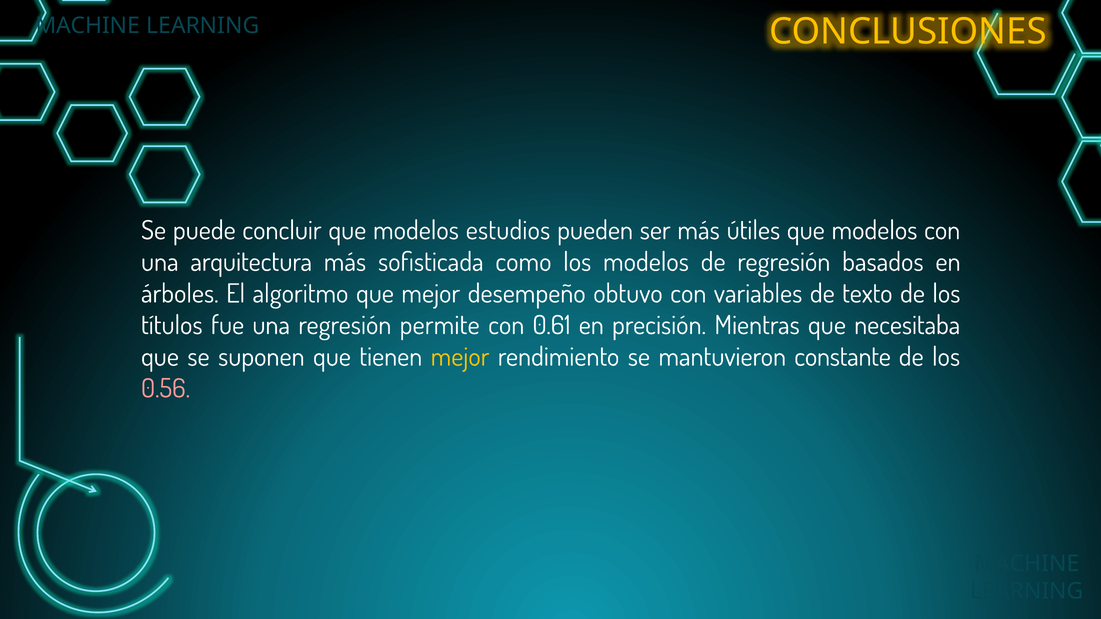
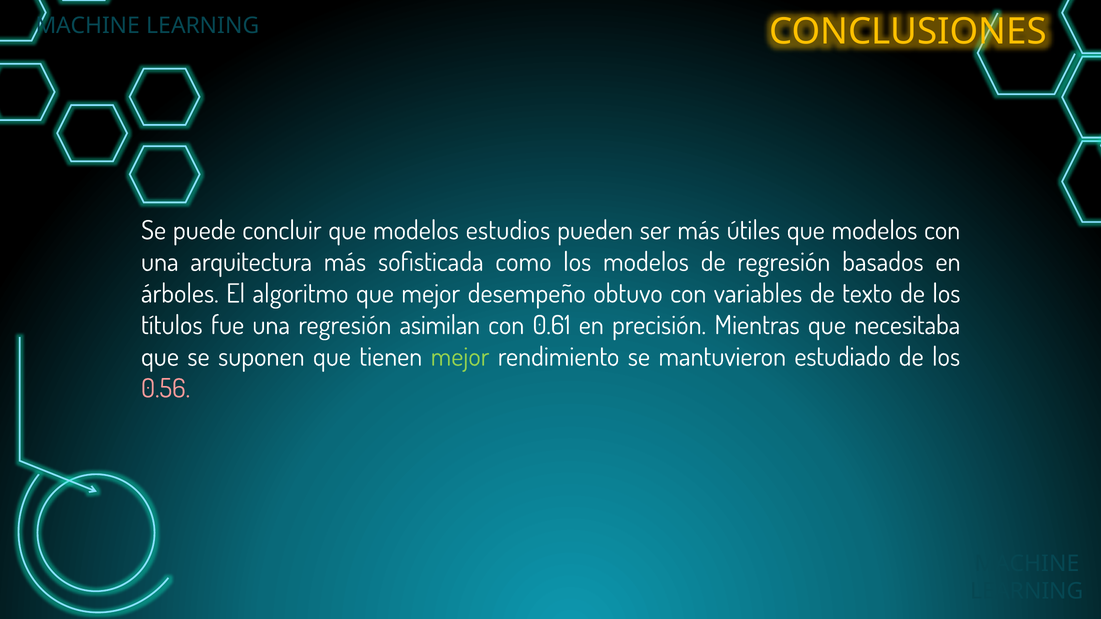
permite: permite -> asimilan (440, 326)
mejor colour: yellow -> light green (460, 357)
constante: constante -> estudiado (843, 357)
